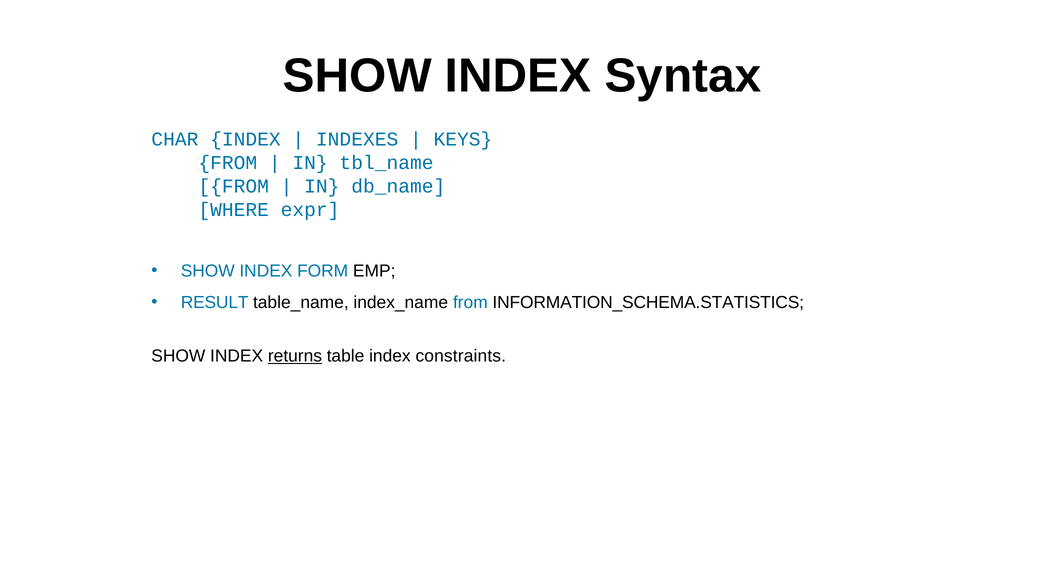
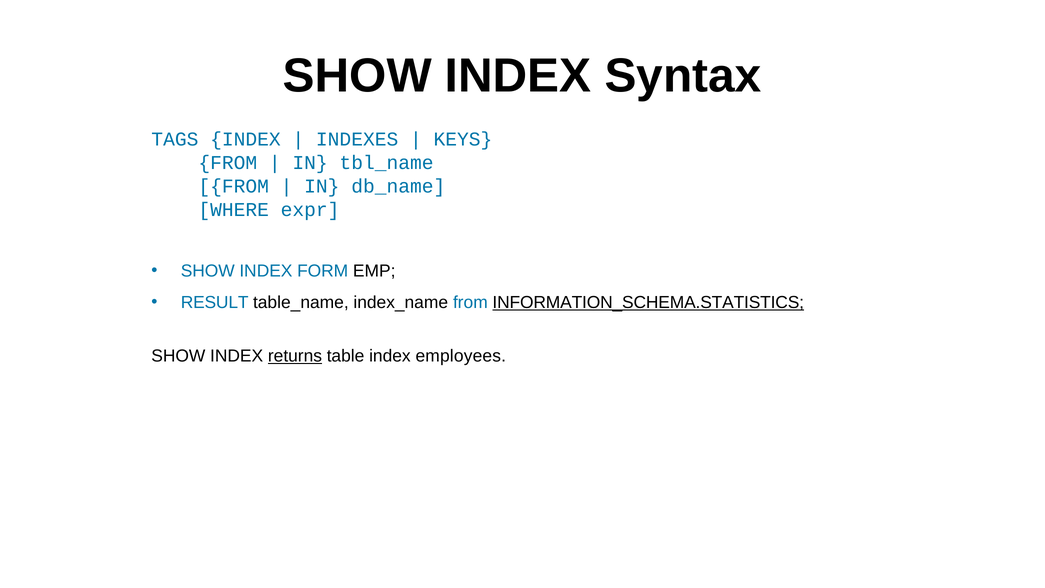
CHAR: CHAR -> TAGS (175, 139)
INFORMATION_SCHEMA.STATISTICS underline: none -> present (648, 302)
constraints: constraints -> employees (461, 356)
